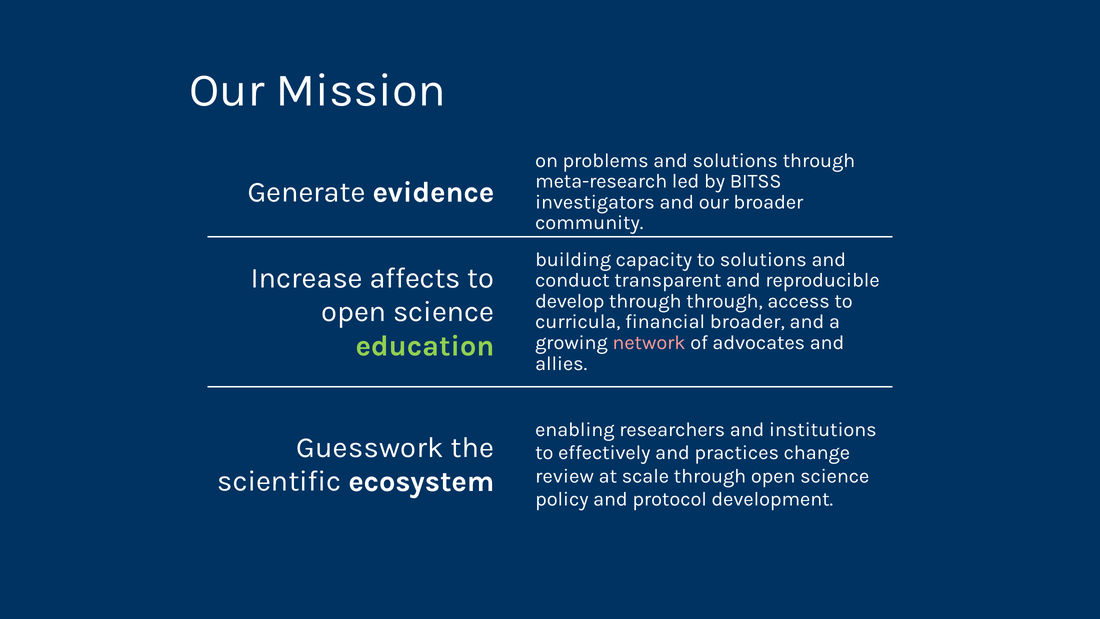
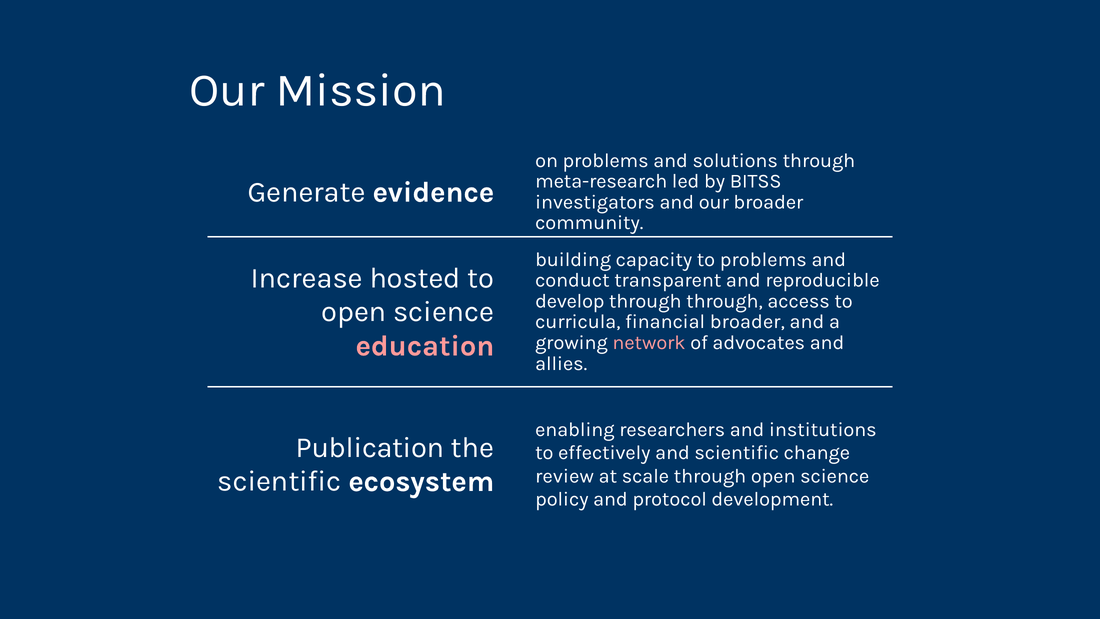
to solutions: solutions -> problems (763, 259)
affects: affects -> hosted (415, 278)
education colour: light green -> pink (425, 346)
Guesswork: Guesswork -> Publication (370, 447)
and practices: practices -> scientific (737, 453)
